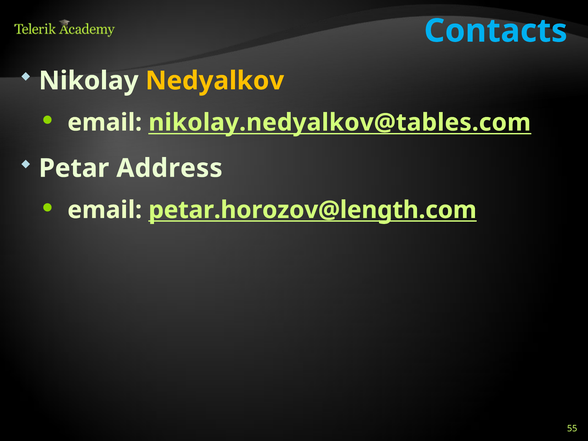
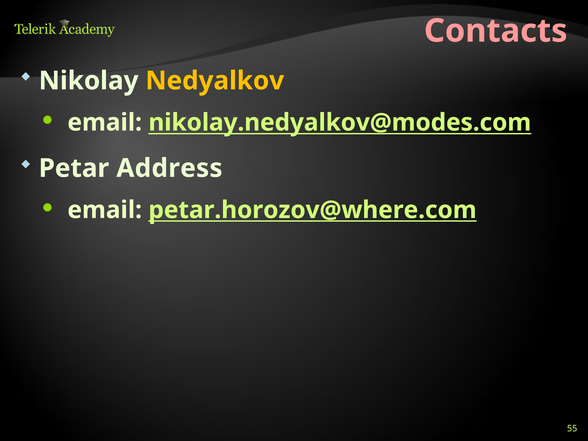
Contacts colour: light blue -> pink (496, 31)
nikolay.nedyalkov@tables.com: nikolay.nedyalkov@tables.com -> nikolay.nedyalkov@modes.com (340, 122)
petar.horozov@length.com: petar.horozov@length.com -> petar.horozov@where.com (313, 210)
